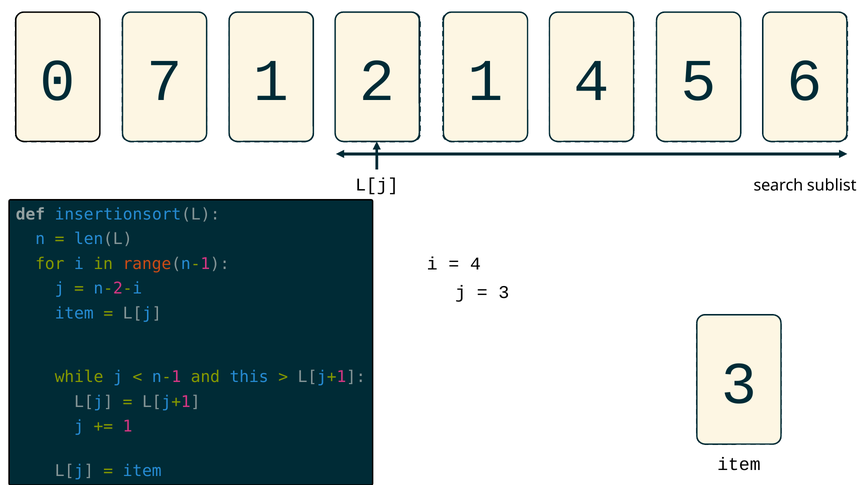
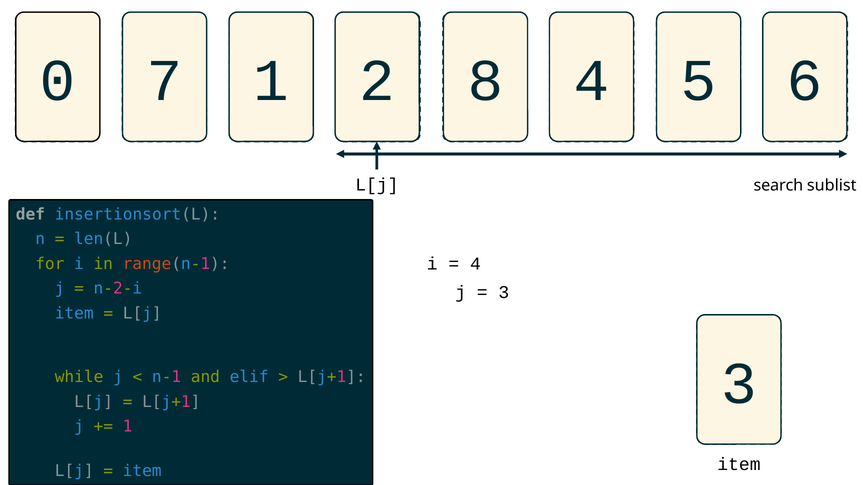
1: 1 -> 8 (485, 81)
this: this -> elif (249, 377)
